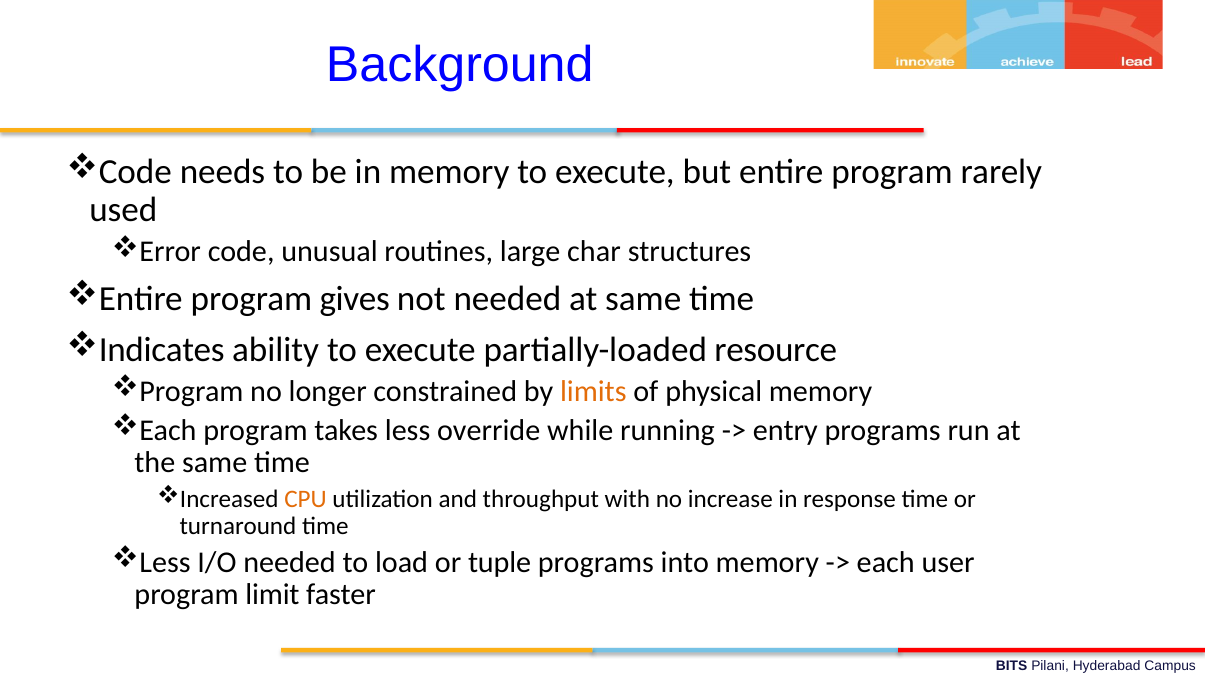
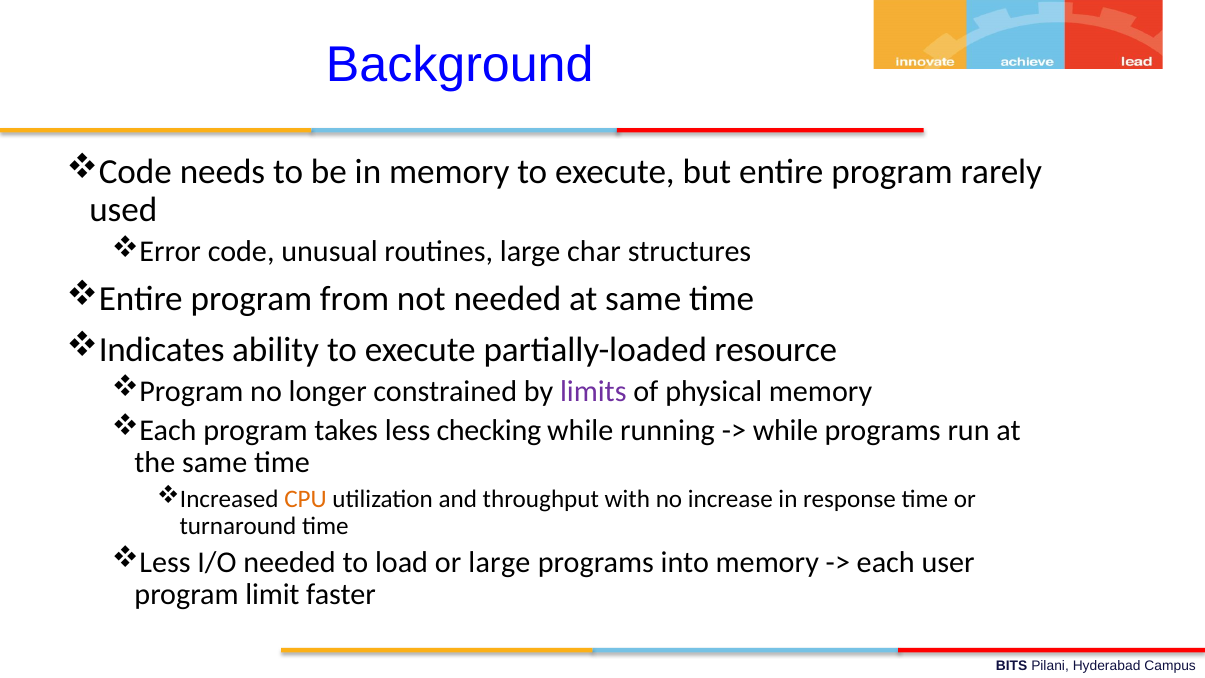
gives: gives -> from (355, 299)
limits colour: orange -> purple (593, 391)
override: override -> checking (489, 430)
entry: entry -> while (785, 430)
or tuple: tuple -> large (499, 562)
